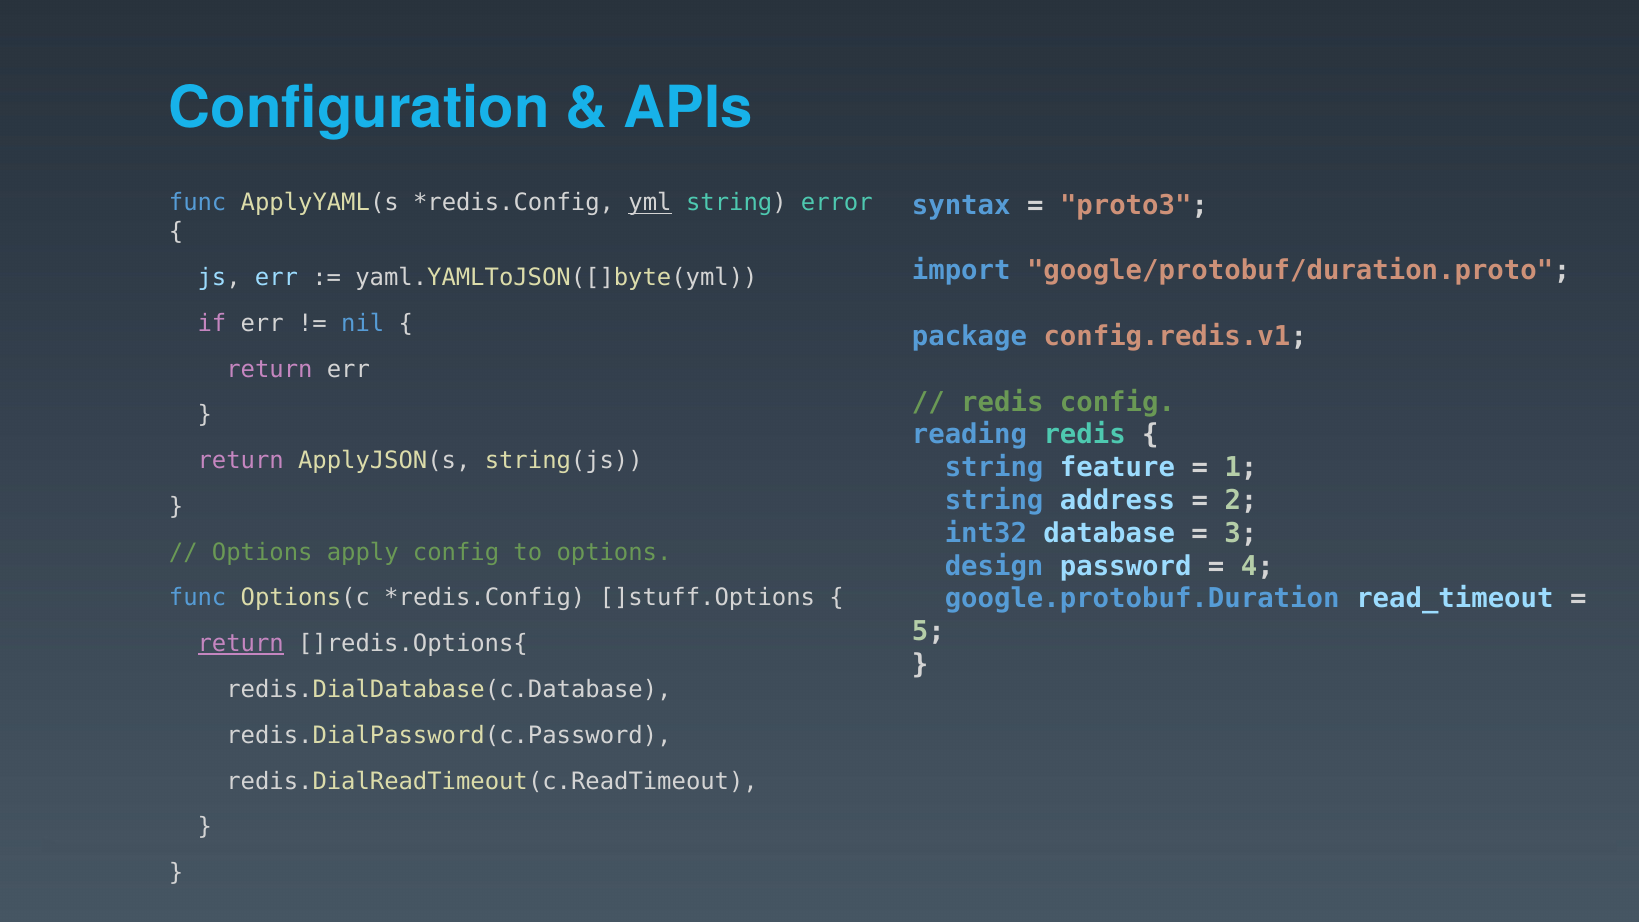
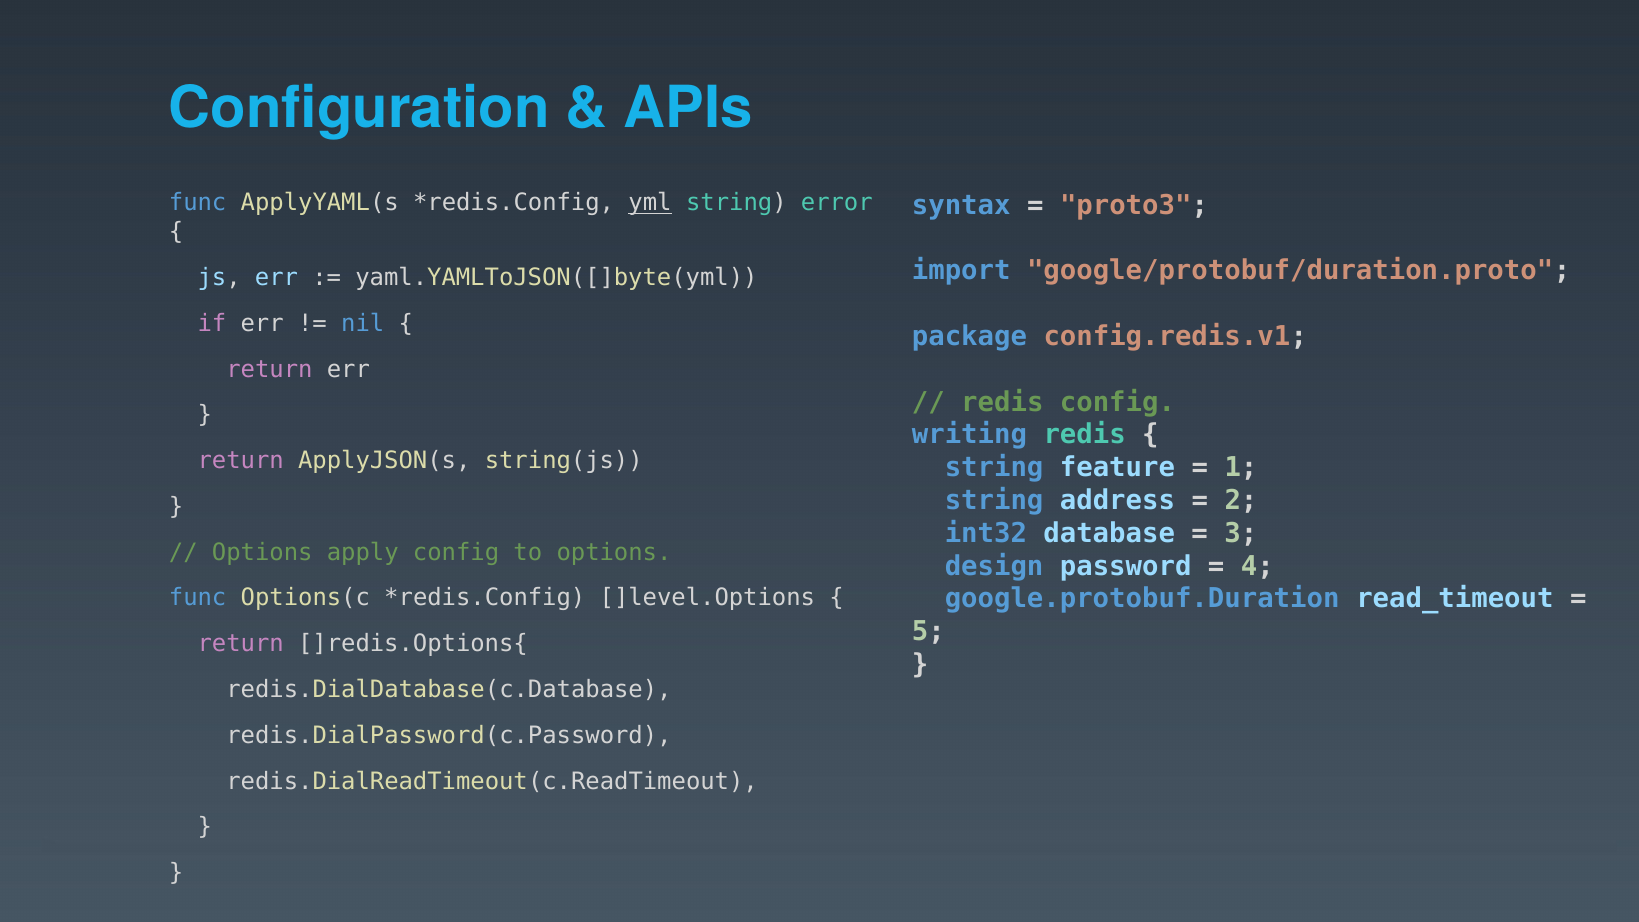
reading: reading -> writing (969, 435)
]stuff.Options: ]stuff.Options -> ]level.Options (707, 598)
return underline: present -> none (241, 644)
